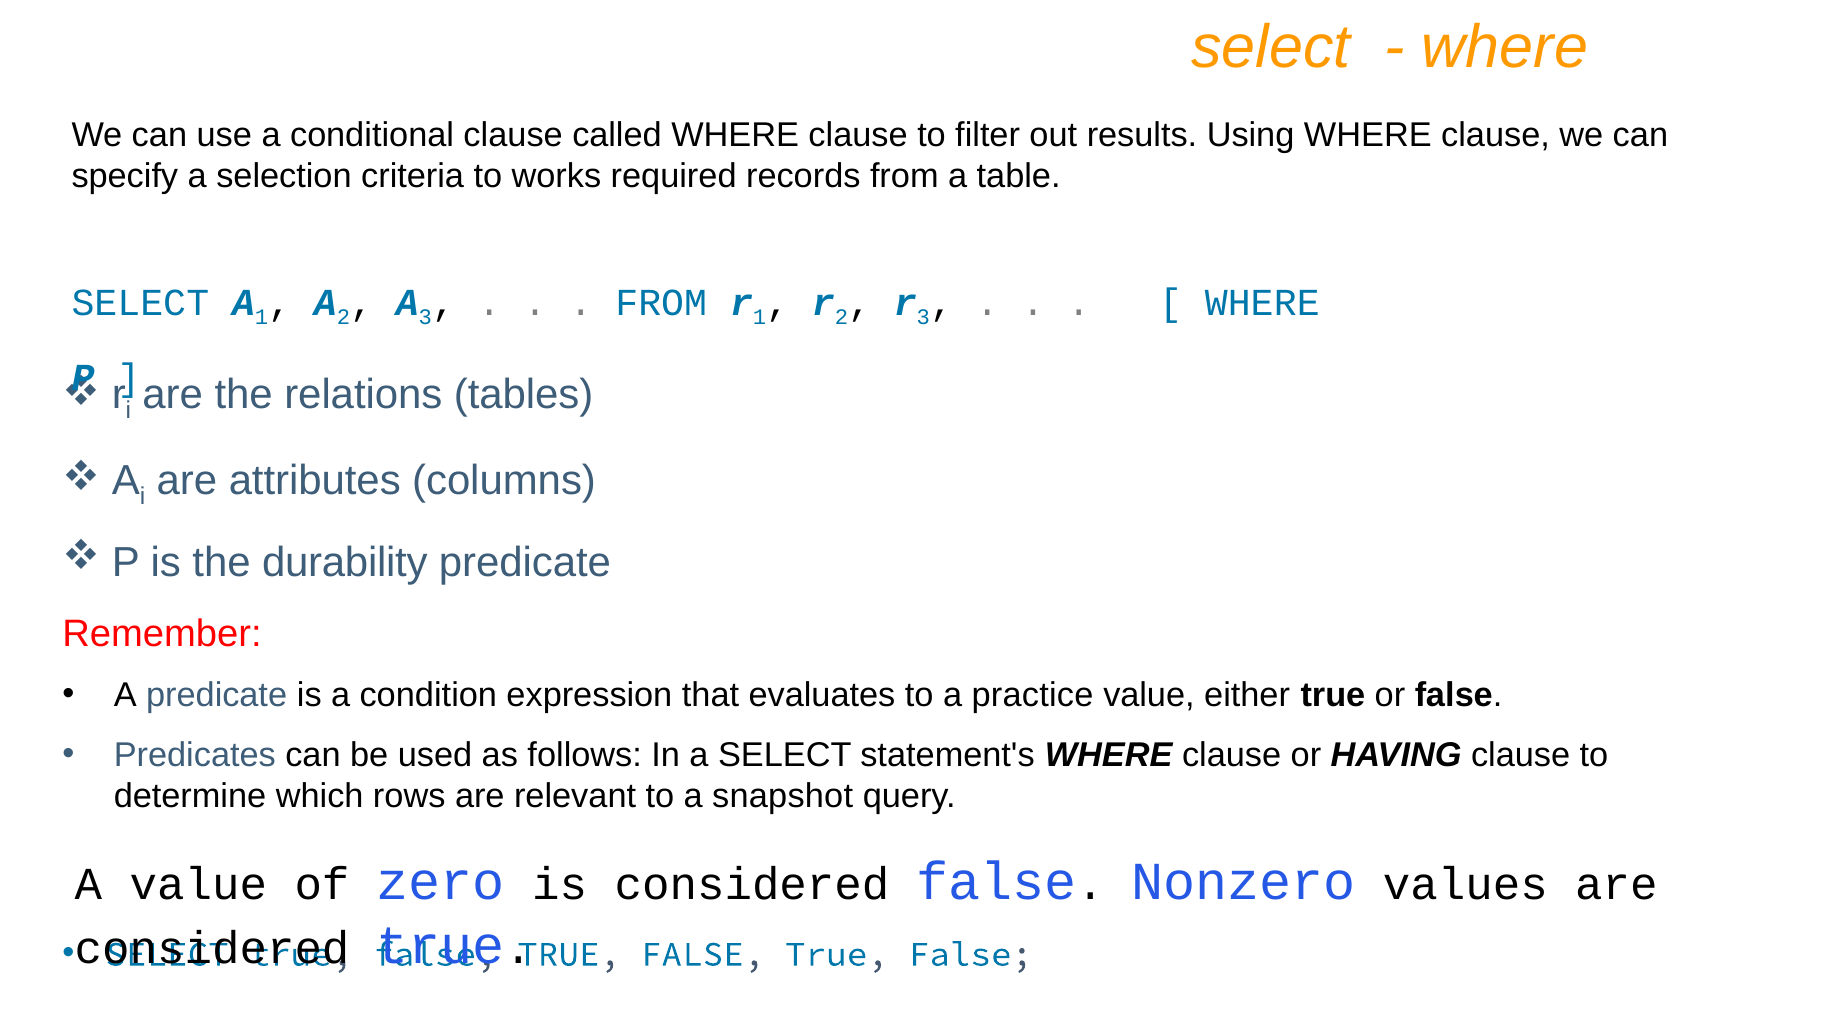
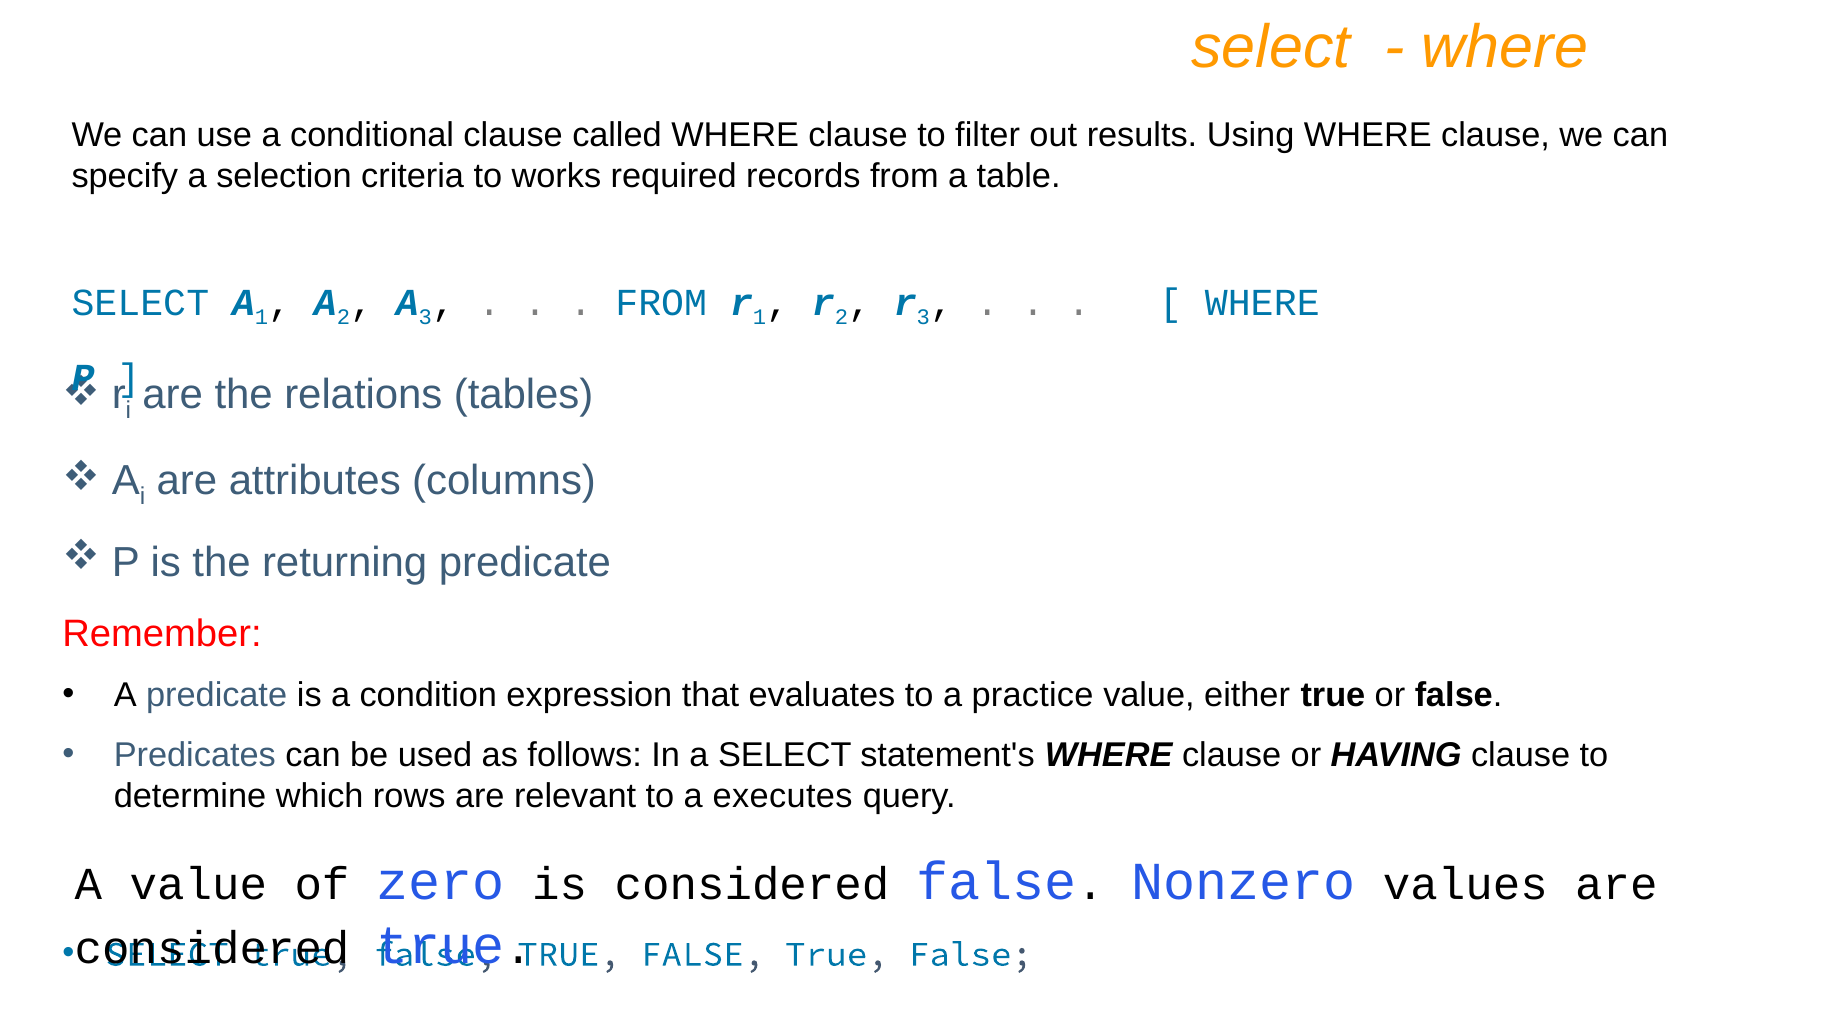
durability: durability -> returning (345, 563)
snapshot: snapshot -> executes (783, 796)
